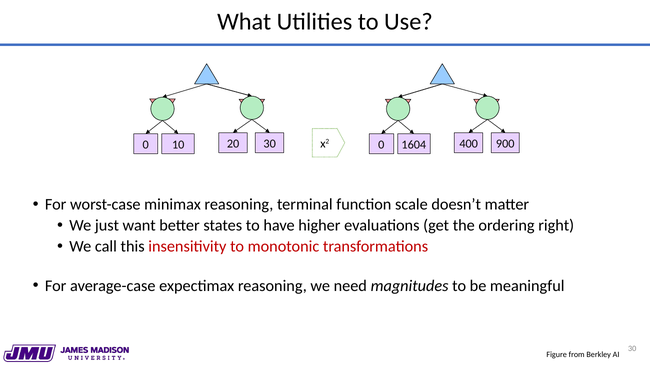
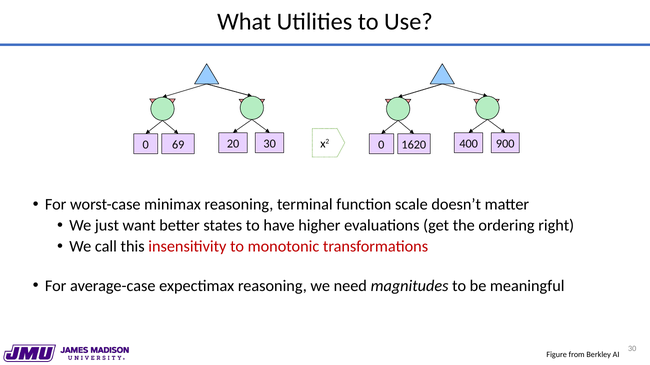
10: 10 -> 69 (178, 145)
1604: 1604 -> 1620 (414, 145)
